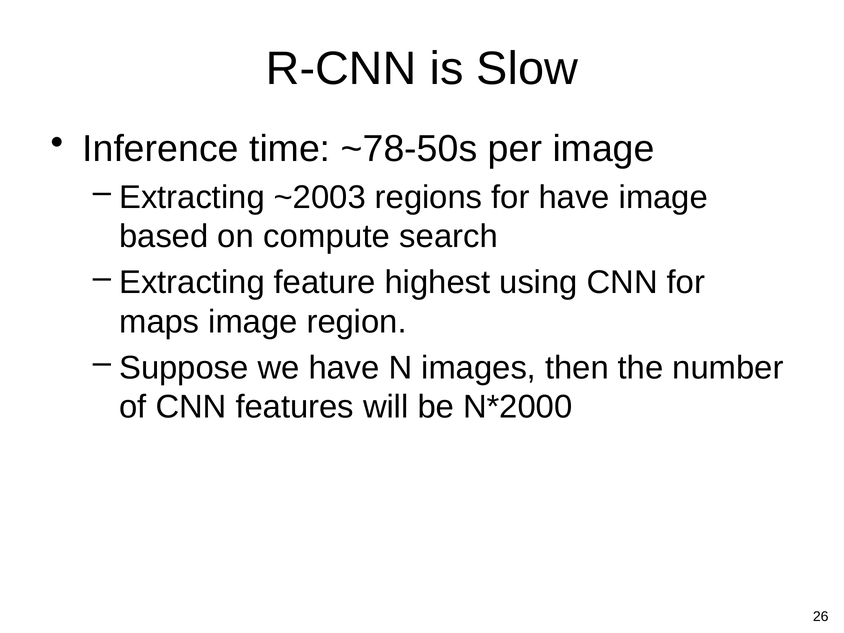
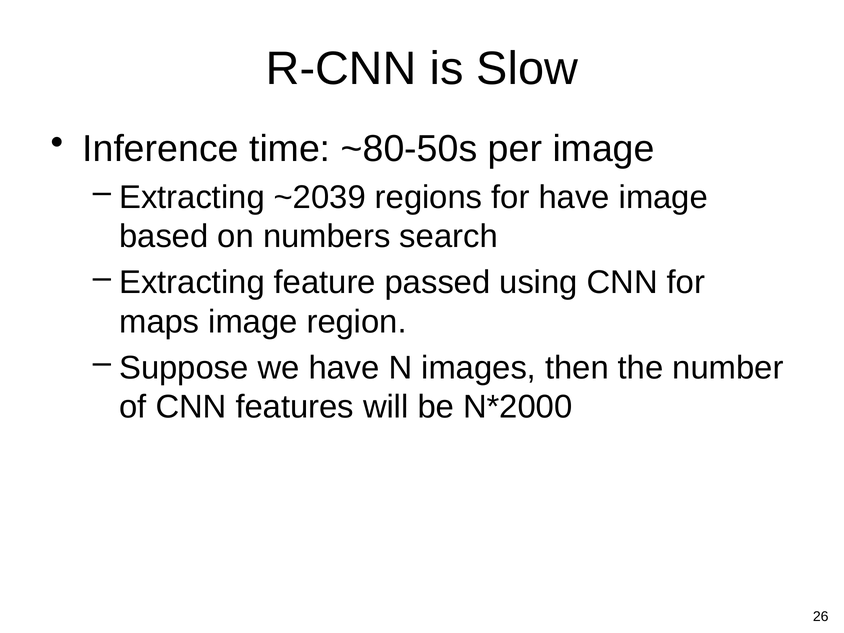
~78-50s: ~78-50s -> ~80-50s (409, 149)
~2003: ~2003 -> ~2039 (320, 197)
compute: compute -> numbers (327, 237)
highest: highest -> passed (438, 283)
